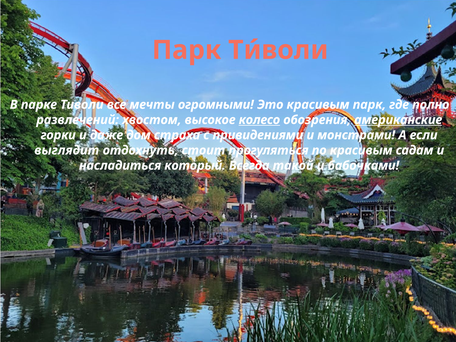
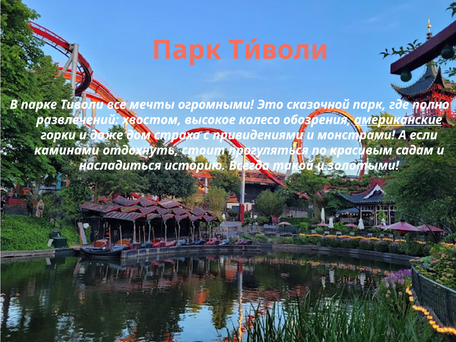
Это красивым: красивым -> сказочной (318, 105)
колесо underline: present -> none (259, 120)
выглядит: выглядит -> каминами (67, 150)
который: который -> историю (195, 166)
бабочками: бабочками -> золотыми (363, 166)
